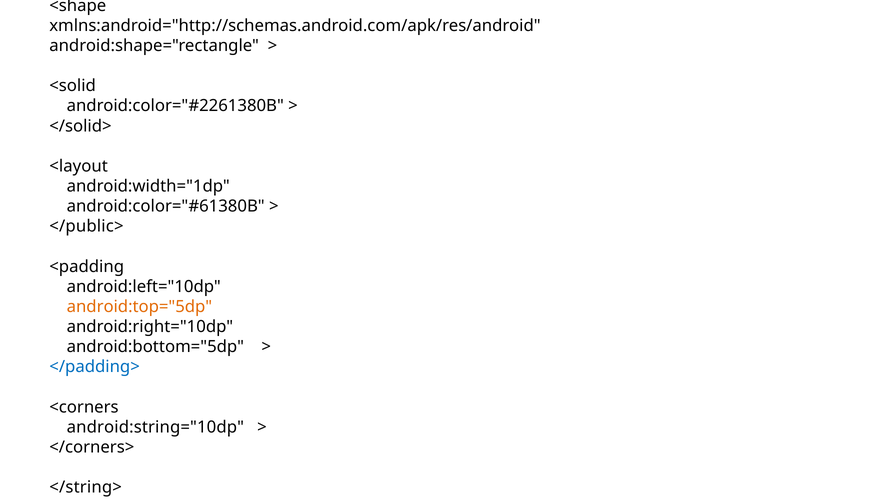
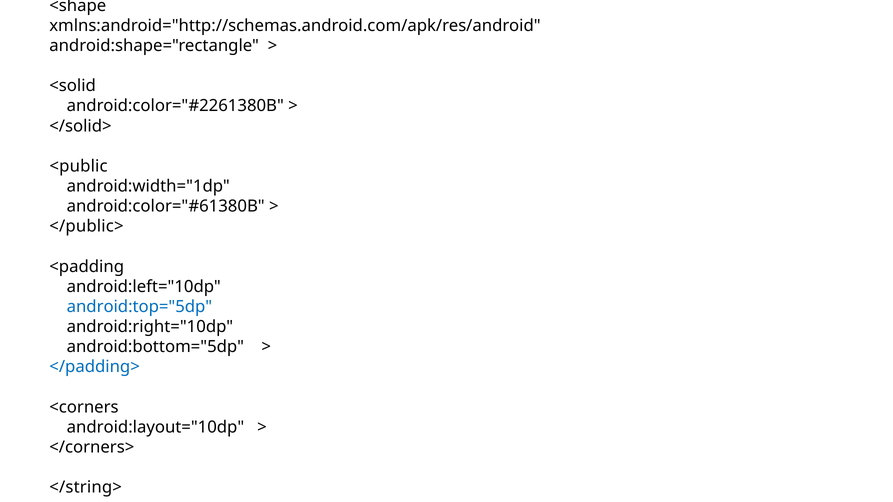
<layout: <layout -> <public (79, 166)
android:top="5dp colour: orange -> blue (139, 307)
android:string="10dp: android:string="10dp -> android:layout="10dp (155, 427)
